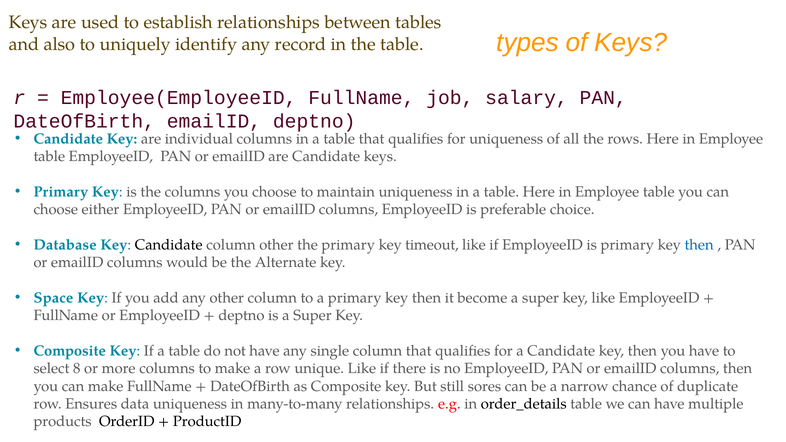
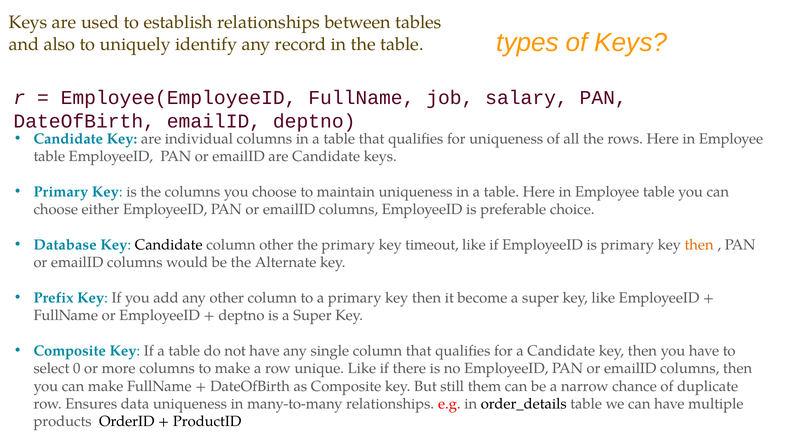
then colour: blue -> orange (699, 245)
Space: Space -> Prefix (54, 298)
8: 8 -> 0 (77, 369)
sores: sores -> them (484, 386)
